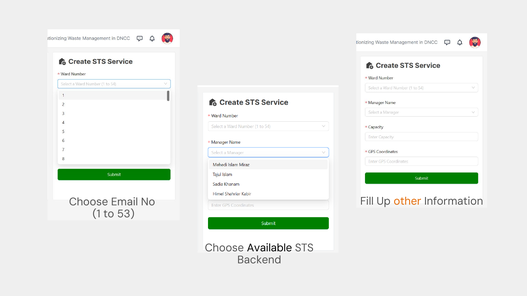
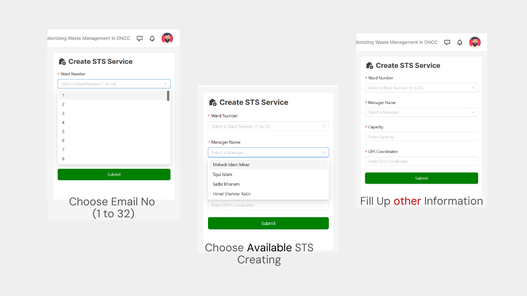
other colour: orange -> red (407, 201)
53: 53 -> 32 (126, 214)
Backend: Backend -> Creating (259, 260)
